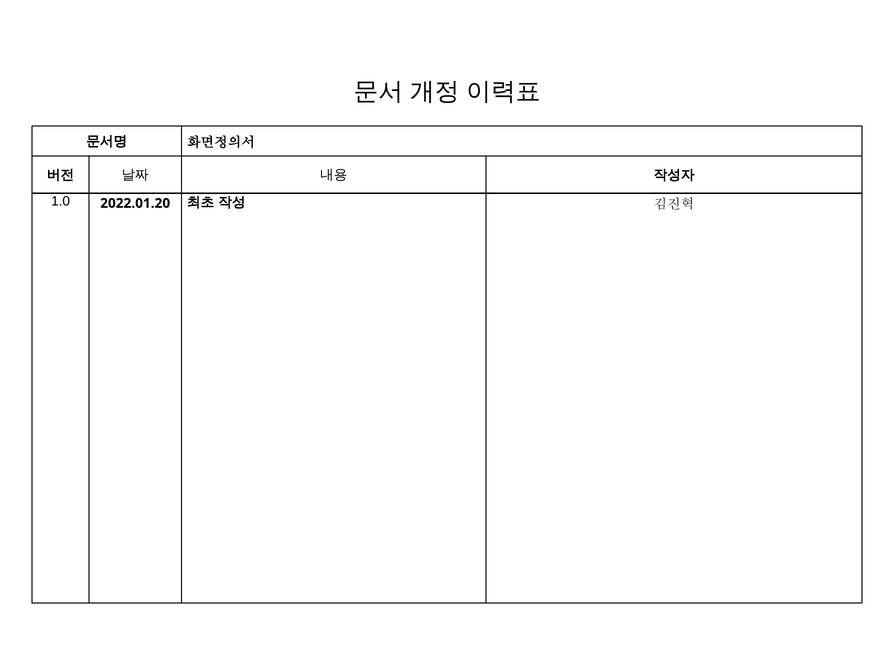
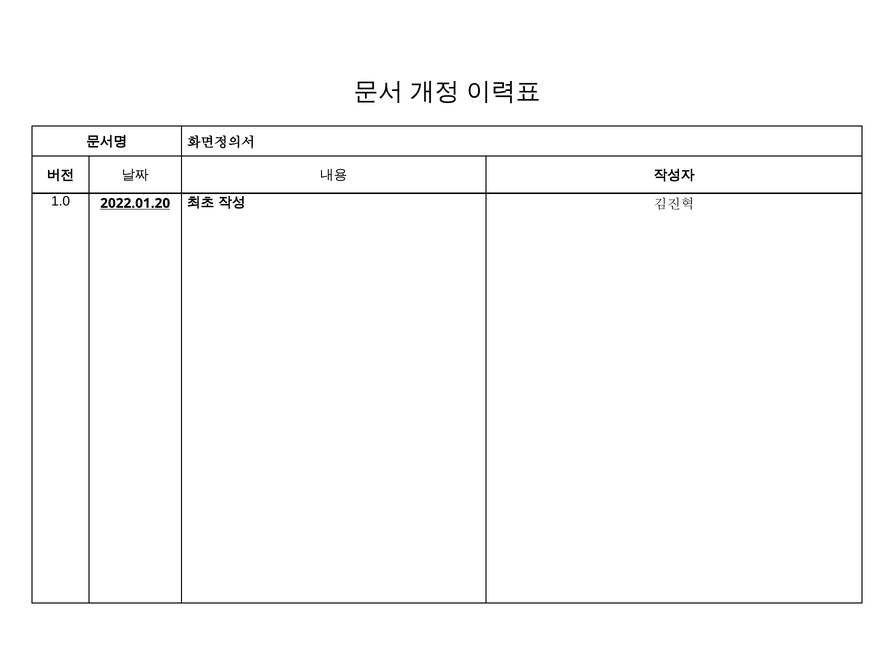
2022.01.20 underline: none -> present (135, 203)
